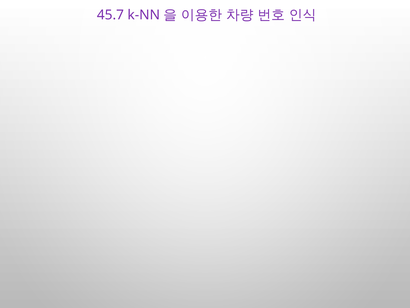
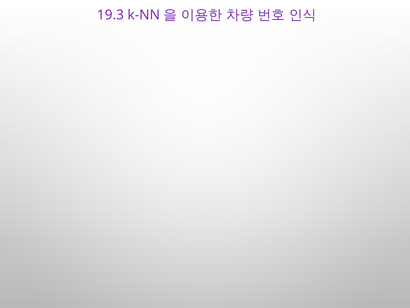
45.7: 45.7 -> 19.3 (110, 15)
